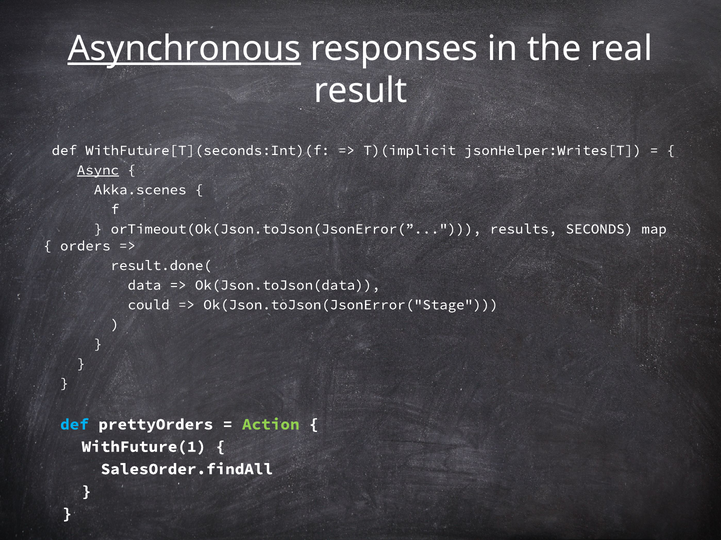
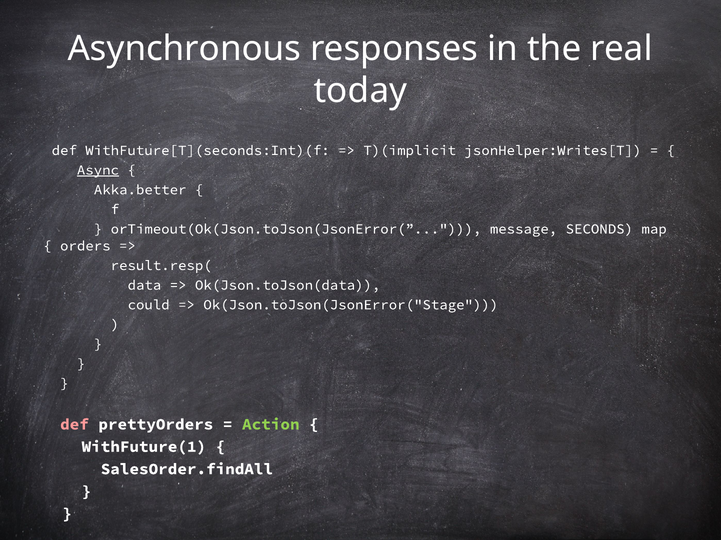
Asynchronous underline: present -> none (184, 49)
result: result -> today (360, 91)
Akka.scenes: Akka.scenes -> Akka.better (140, 190)
results: results -> message (524, 229)
result.done(: result.done( -> result.resp( (161, 266)
def colour: light blue -> pink (74, 425)
